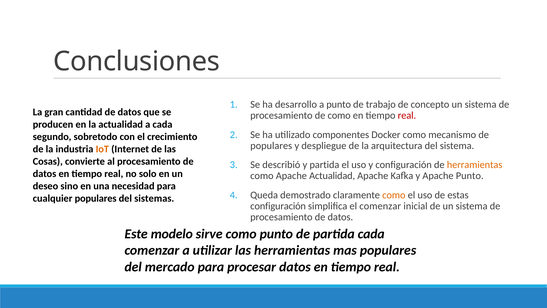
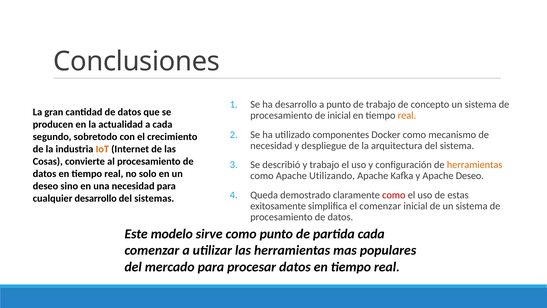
de como: como -> inicial (339, 115)
real colour: red -> orange (407, 115)
populares: populares -> necesidad (271, 146)
y partida: partida -> trabajo (324, 165)
Apache Actualidad: Actualidad -> Utilizando (332, 176)
Apache Punto: Punto -> Deseo (470, 176)
como colour: orange -> red (394, 195)
cualquier populares: populares -> desarrollo (96, 198)
configuración: configuración -> exitosamente (278, 206)
